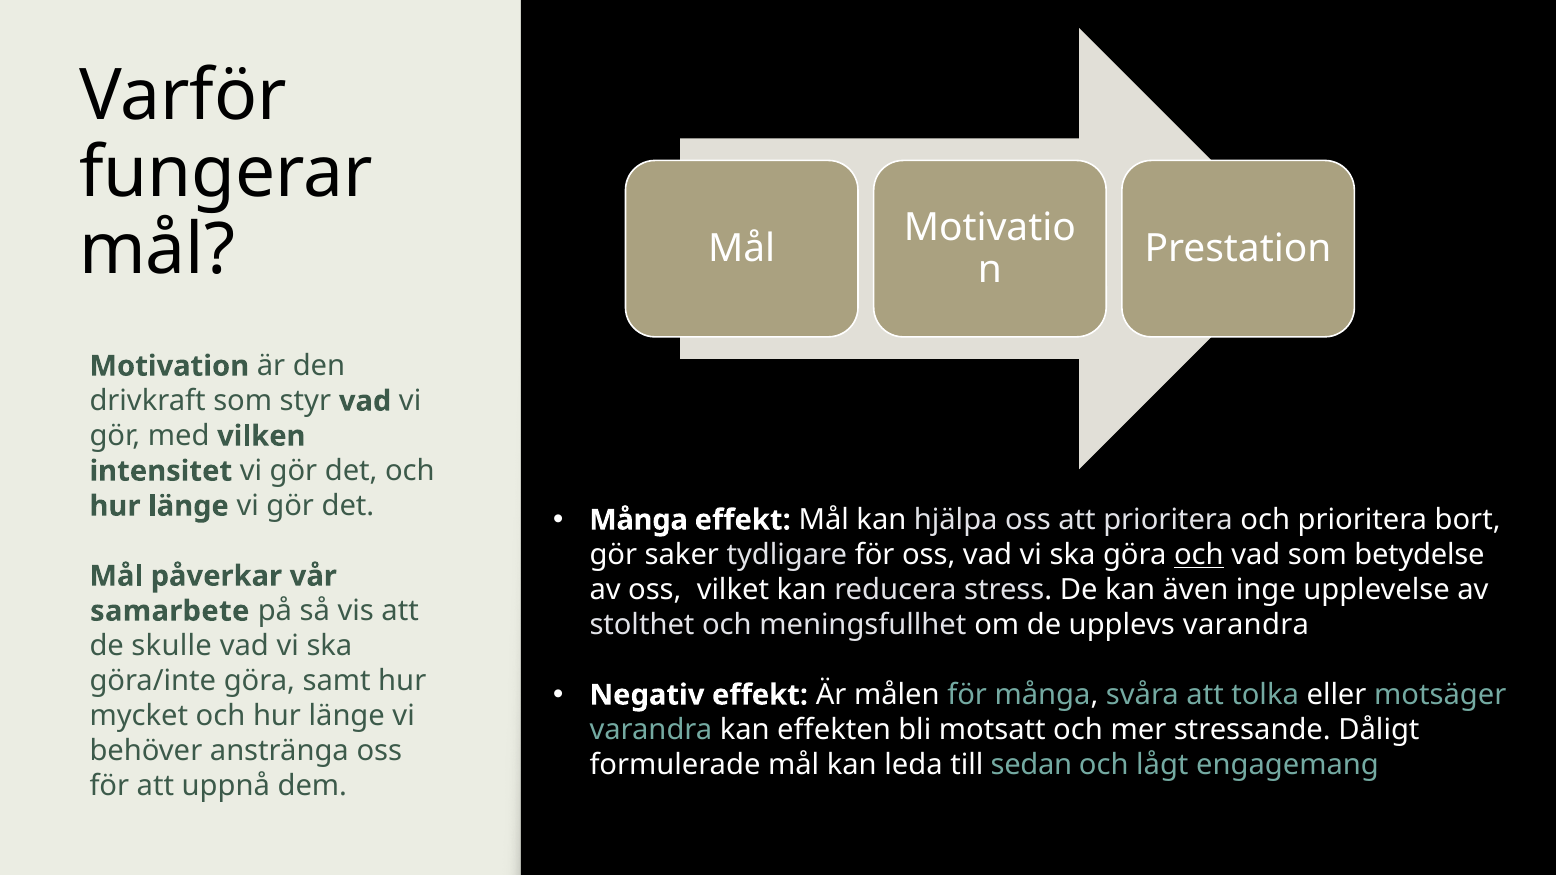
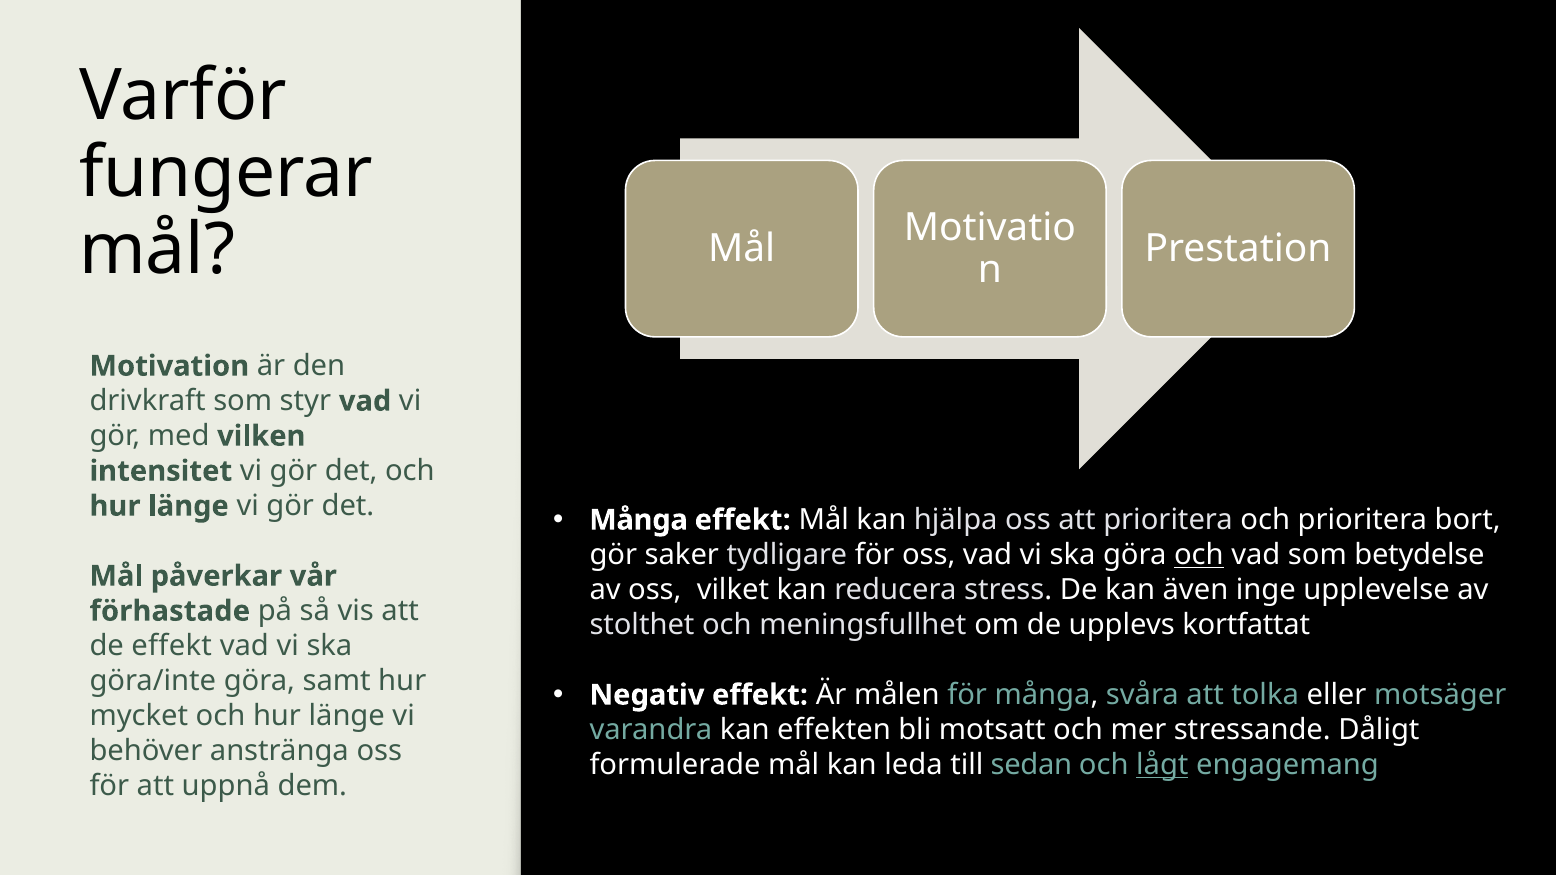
samarbete: samarbete -> förhastade (170, 611)
upplevs varandra: varandra -> kortfattat (1246, 625)
de skulle: skulle -> effekt (172, 646)
lågt underline: none -> present (1162, 765)
